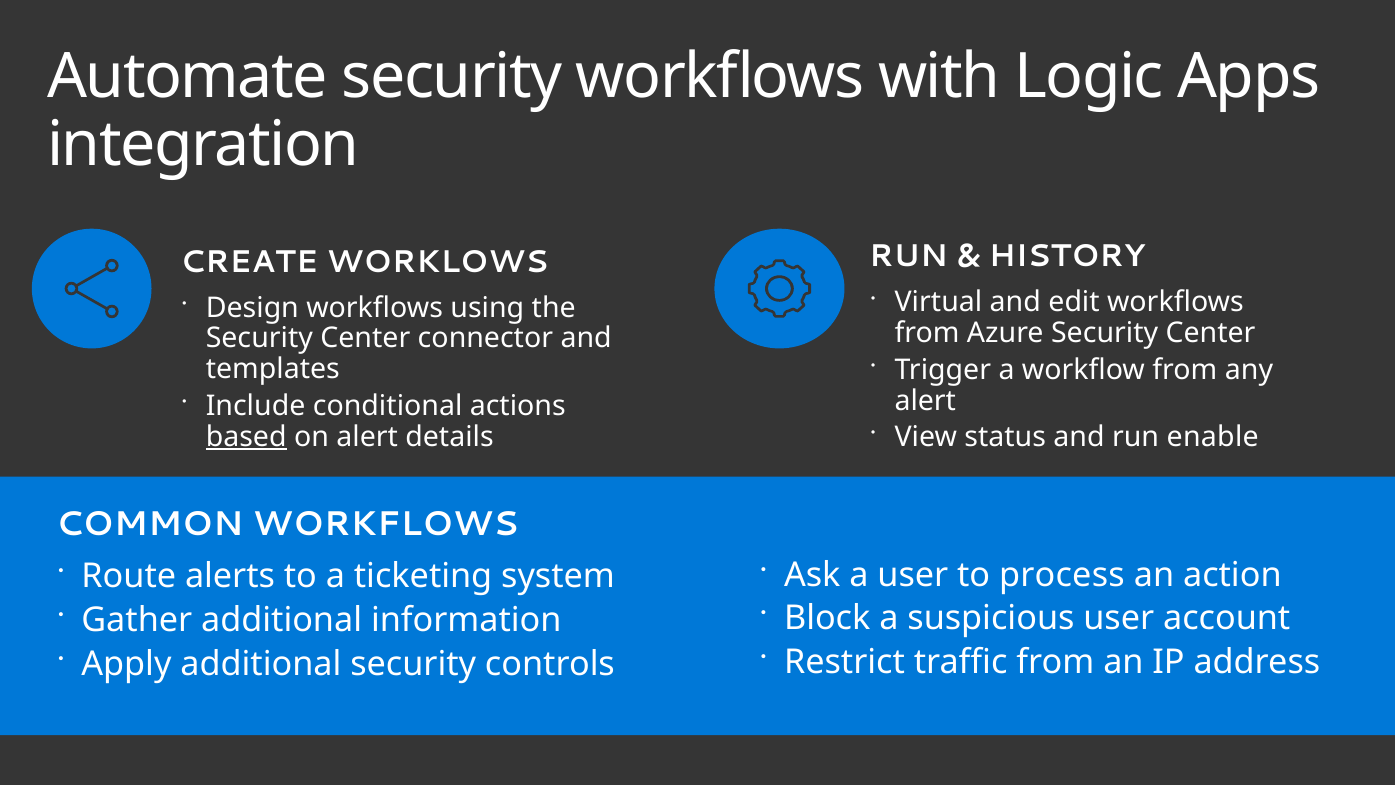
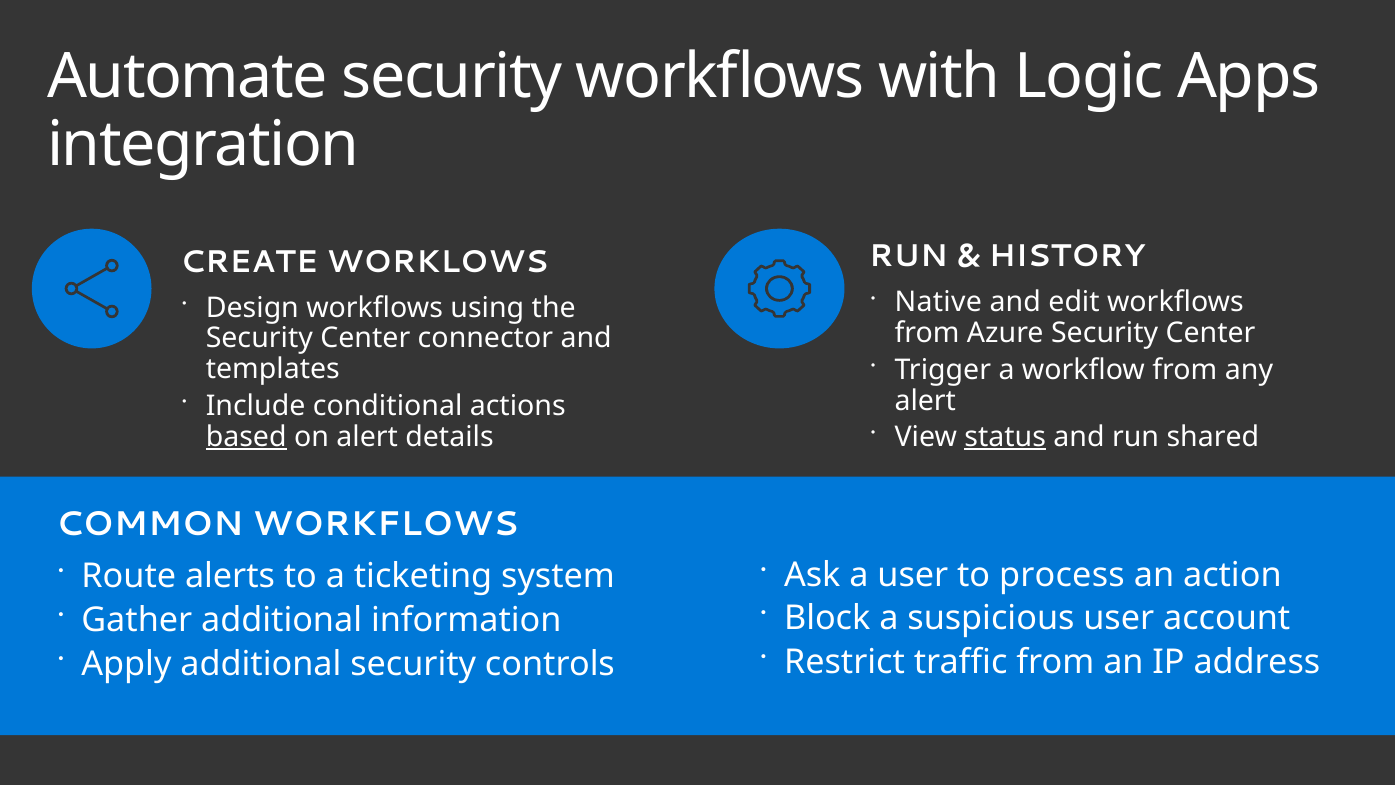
Virtual: Virtual -> Native (938, 302)
status underline: none -> present (1005, 437)
enable: enable -> shared (1213, 437)
